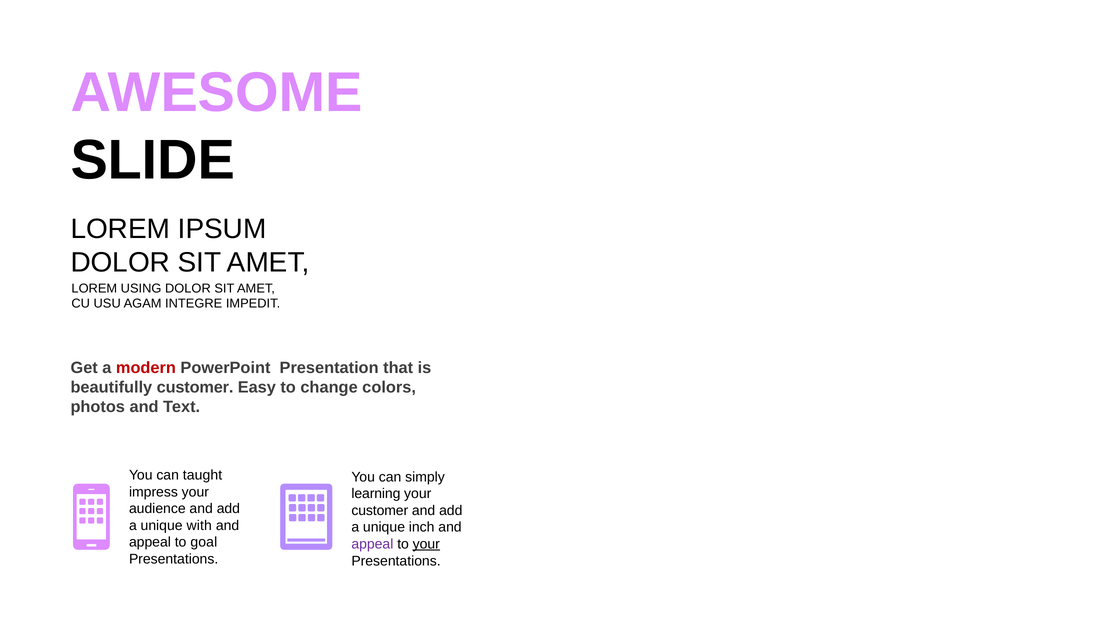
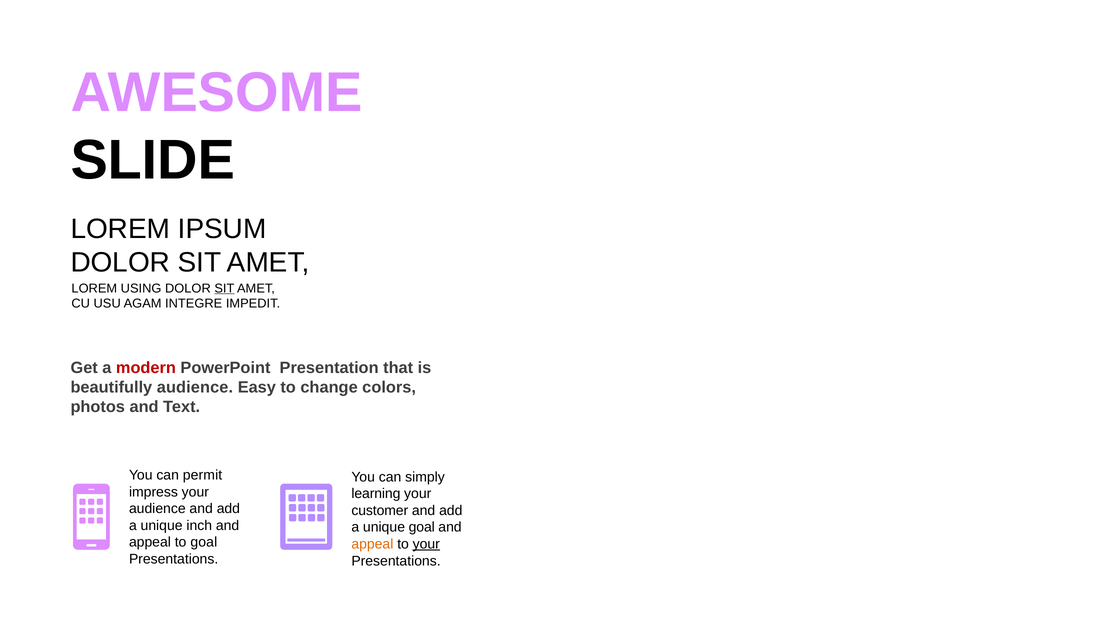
SIT underline: none -> present (224, 288)
beautifully customer: customer -> audience (195, 387)
taught: taught -> permit (203, 475)
with: with -> inch (199, 526)
unique inch: inch -> goal (422, 527)
appeal colour: purple -> orange (372, 544)
